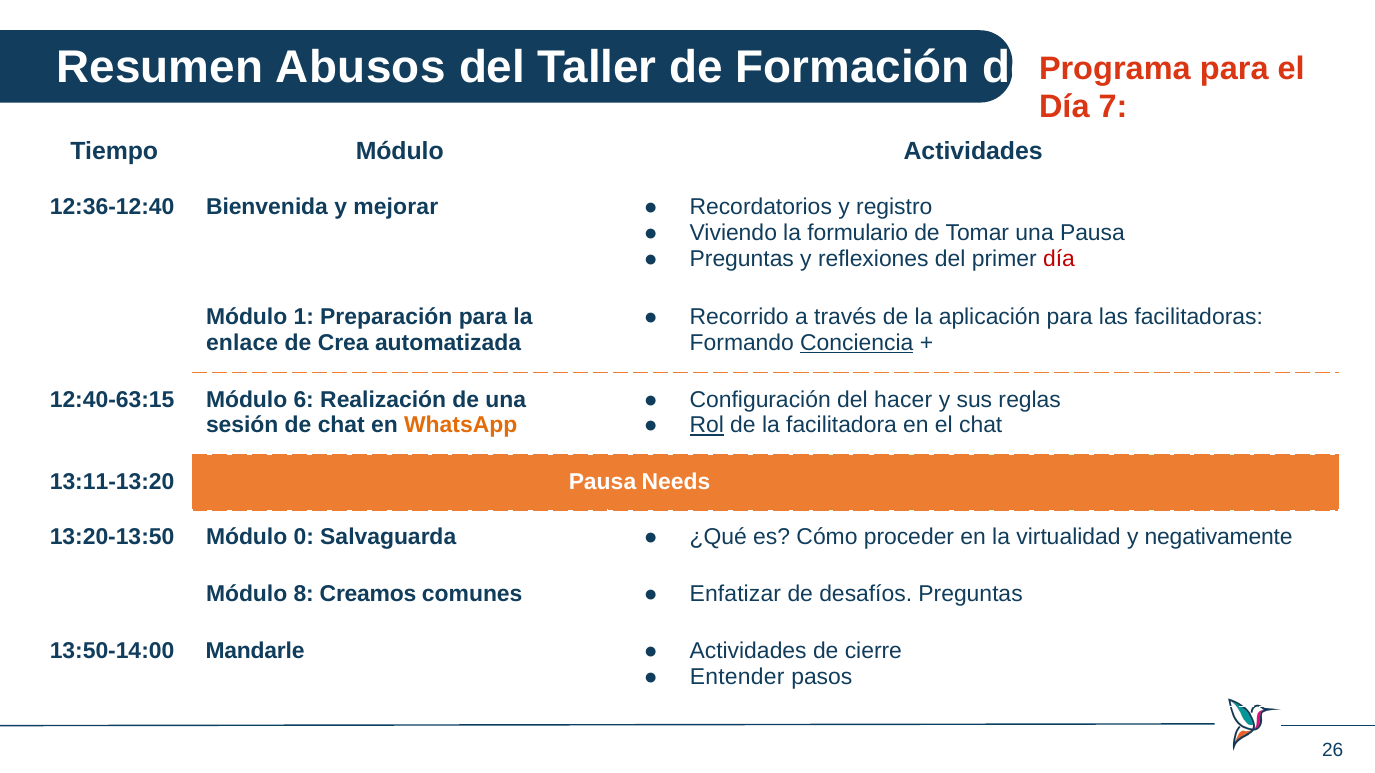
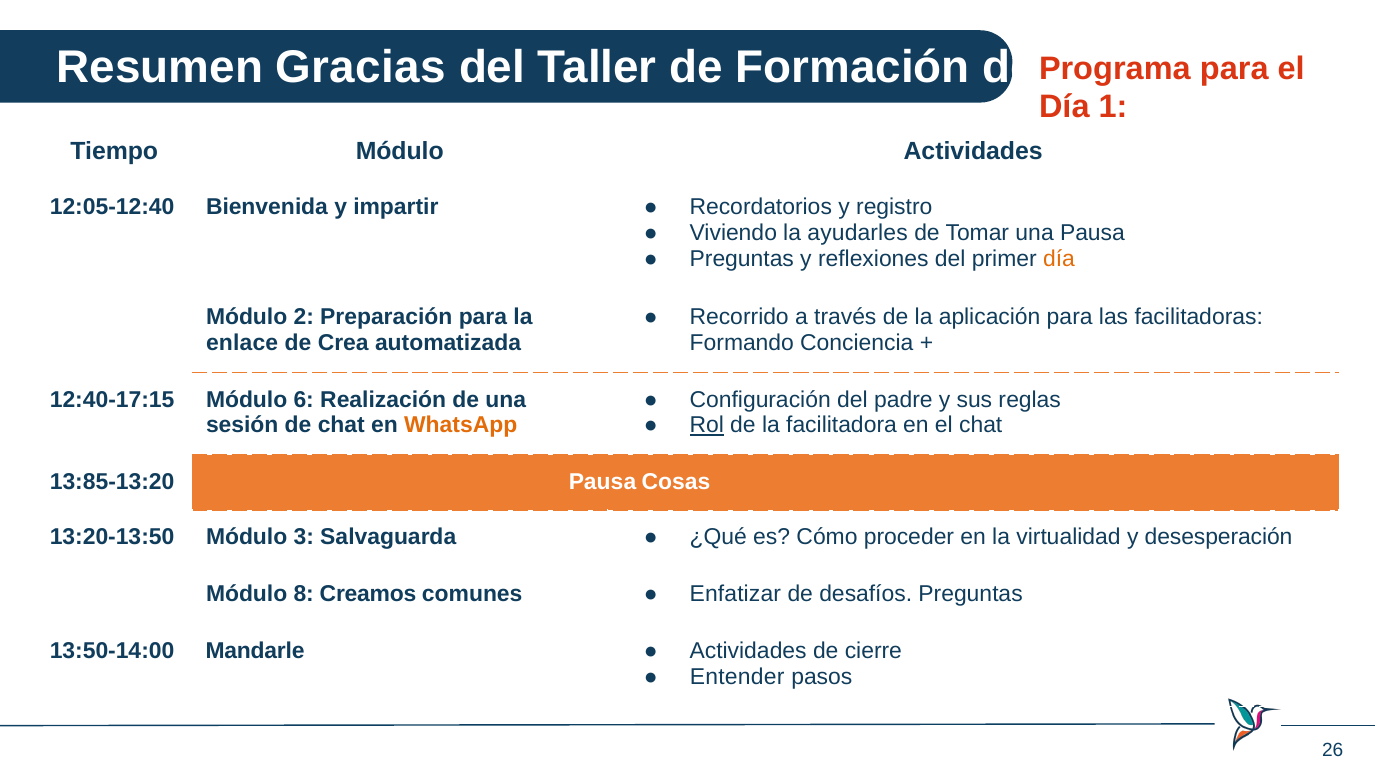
Abusos: Abusos -> Gracias (361, 67)
7: 7 -> 1 (1113, 107)
12:36-12:40: 12:36-12:40 -> 12:05-12:40 (112, 207)
mejorar: mejorar -> impartir (396, 207)
formulario: formulario -> ayudarles (858, 233)
día colour: red -> orange (1059, 259)
1: 1 -> 2 (304, 317)
Conciencia underline: present -> none (857, 343)
12:40-63:15: 12:40-63:15 -> 12:40-17:15 (112, 400)
hacer: hacer -> padre (903, 400)
13:11-13:20: 13:11-13:20 -> 13:85-13:20 (112, 482)
Needs: Needs -> Cosas (676, 482)
0: 0 -> 3 (304, 537)
negativamente: negativamente -> desesperación (1219, 537)
